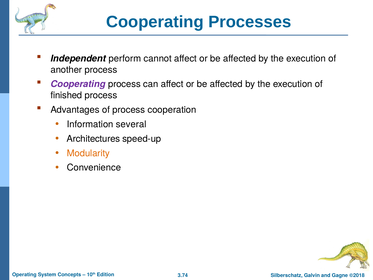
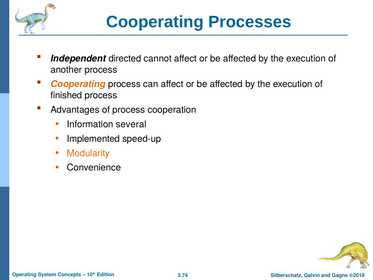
perform: perform -> directed (125, 58)
Cooperating colour: purple -> orange (78, 84)
Architectures: Architectures -> Implemented (93, 139)
